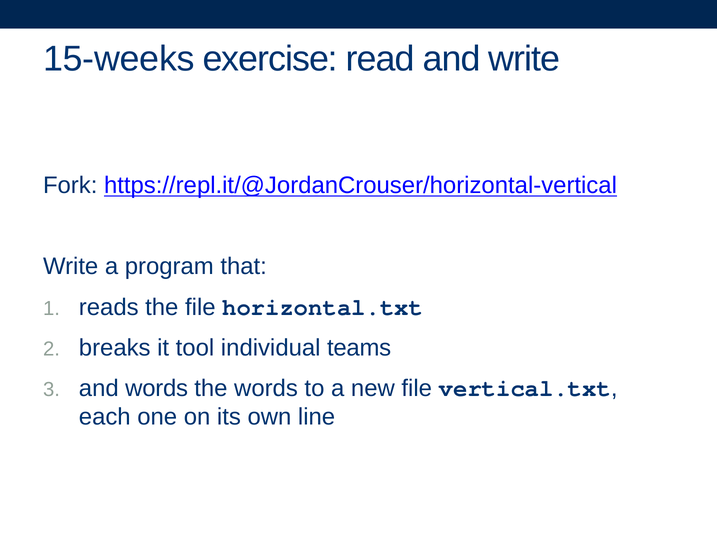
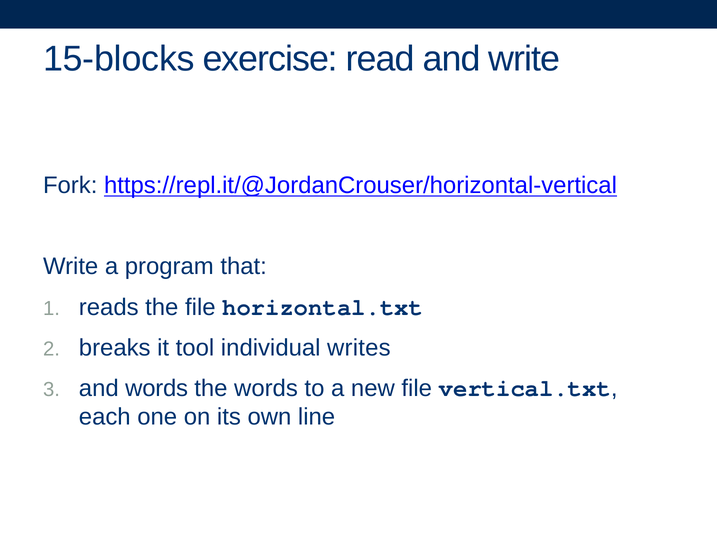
15-weeks: 15-weeks -> 15-blocks (119, 59)
teams: teams -> writes (359, 348)
